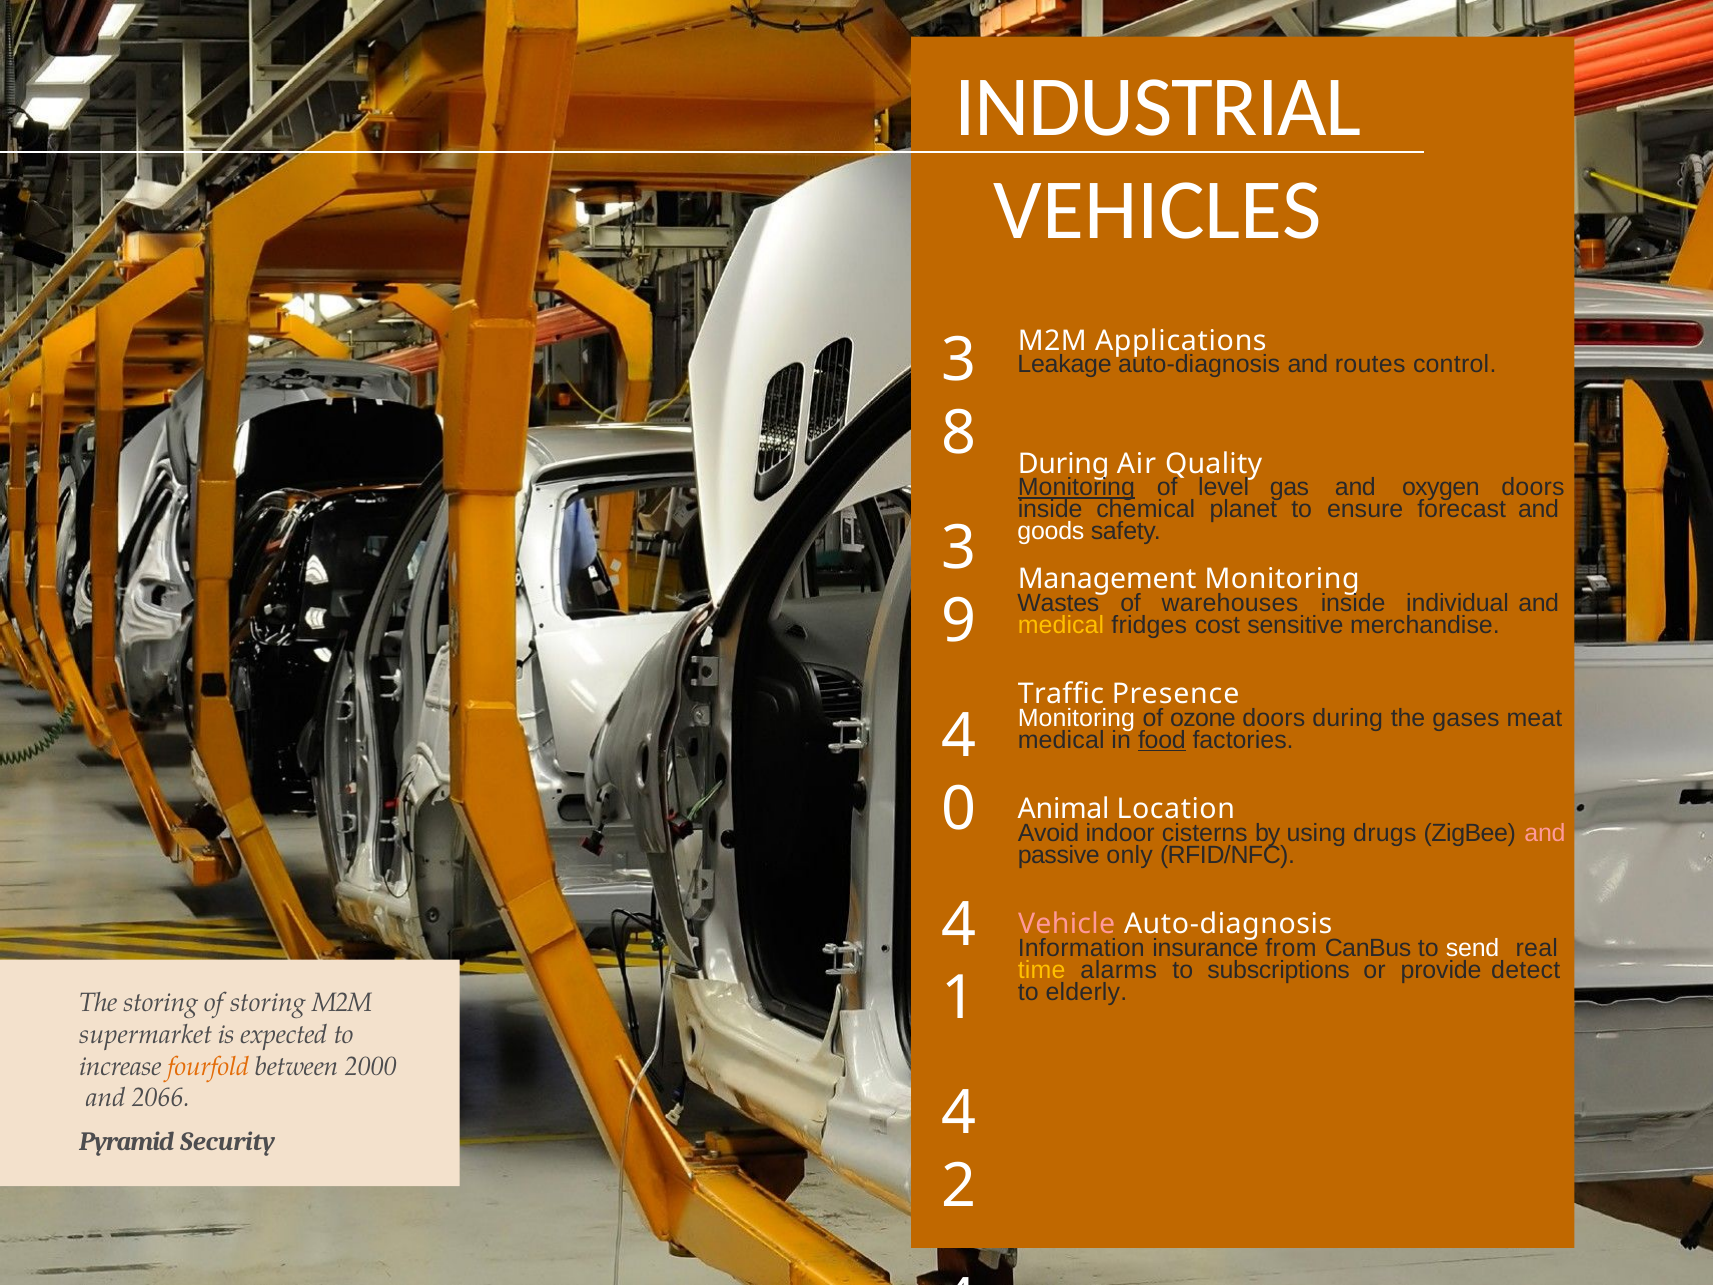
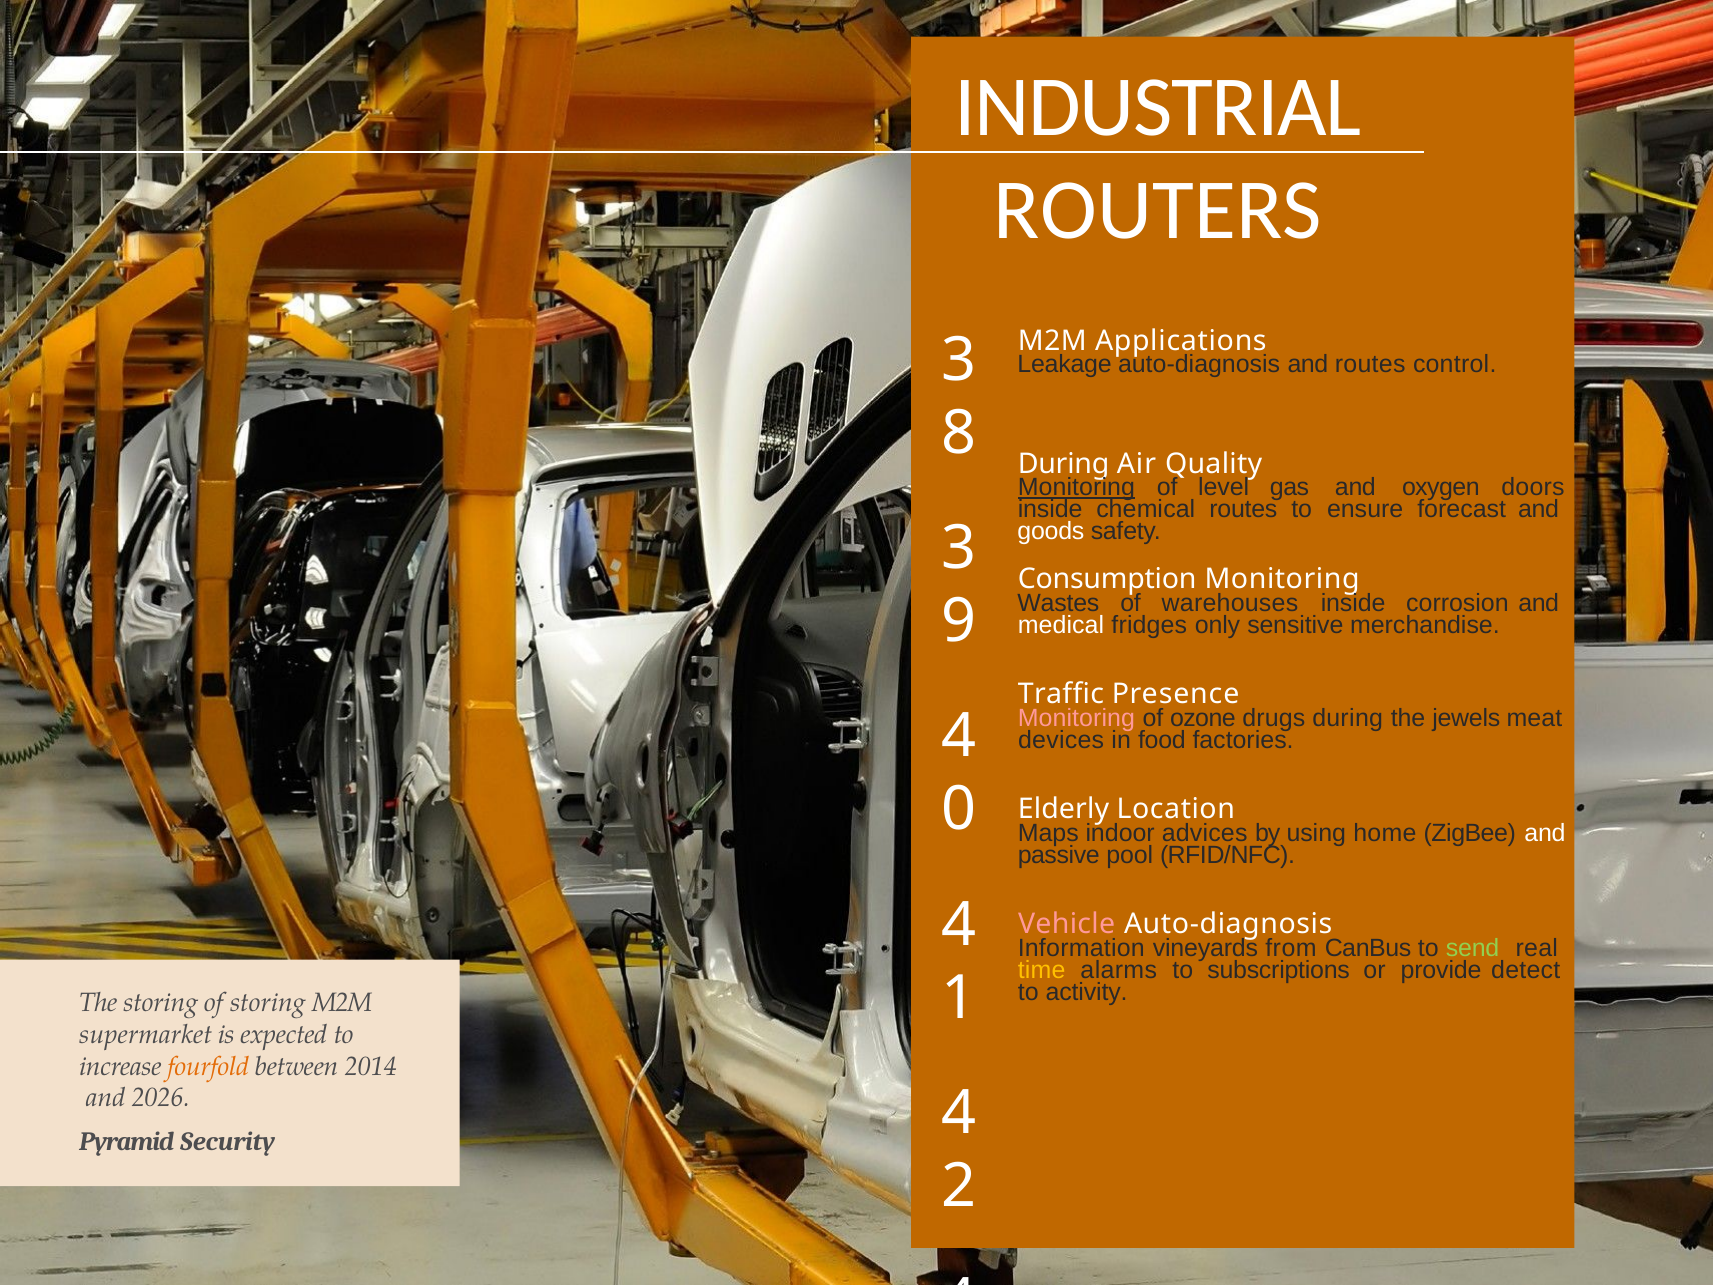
VEHICLES: VEHICLES -> ROUTERS (1158, 210)
chemical planet: planet -> routes (1243, 509)
Management: Management -> Consumption (1107, 579)
individual: individual -> corrosion (1457, 603)
medical colour: yellow -> white (1061, 625)
cost: cost -> only (1217, 625)
Monitoring colour: white -> pink (1076, 718)
ozone doors: doors -> drugs (1274, 718)
gases: gases -> jewels (1466, 718)
medical: medical -> devices (1061, 740)
food underline: present -> none (1162, 740)
Animal: Animal -> Elderly (1063, 809)
Avoid: Avoid -> Maps (1048, 833)
cisterns: cisterns -> advices (1205, 833)
drugs: drugs -> home (1385, 833)
and colour: pink -> white (1545, 833)
only: only -> pool (1130, 855)
insurance: insurance -> vineyards (1205, 948)
send colour: white -> light green (1473, 948)
elderly: elderly -> activity (1087, 992)
2000: 2000 -> 2014 (371, 1066)
2066: 2066 -> 2026 (161, 1098)
